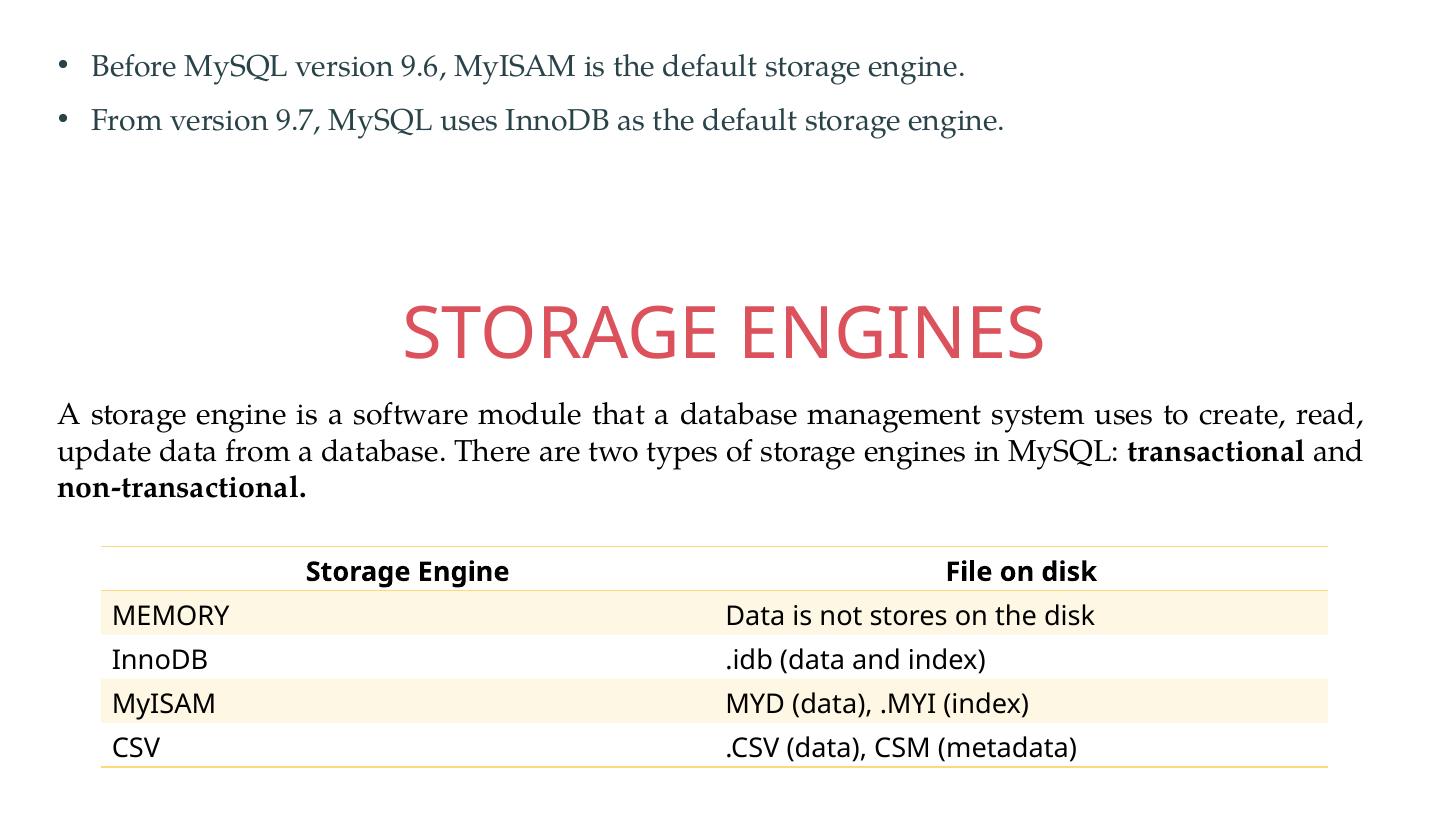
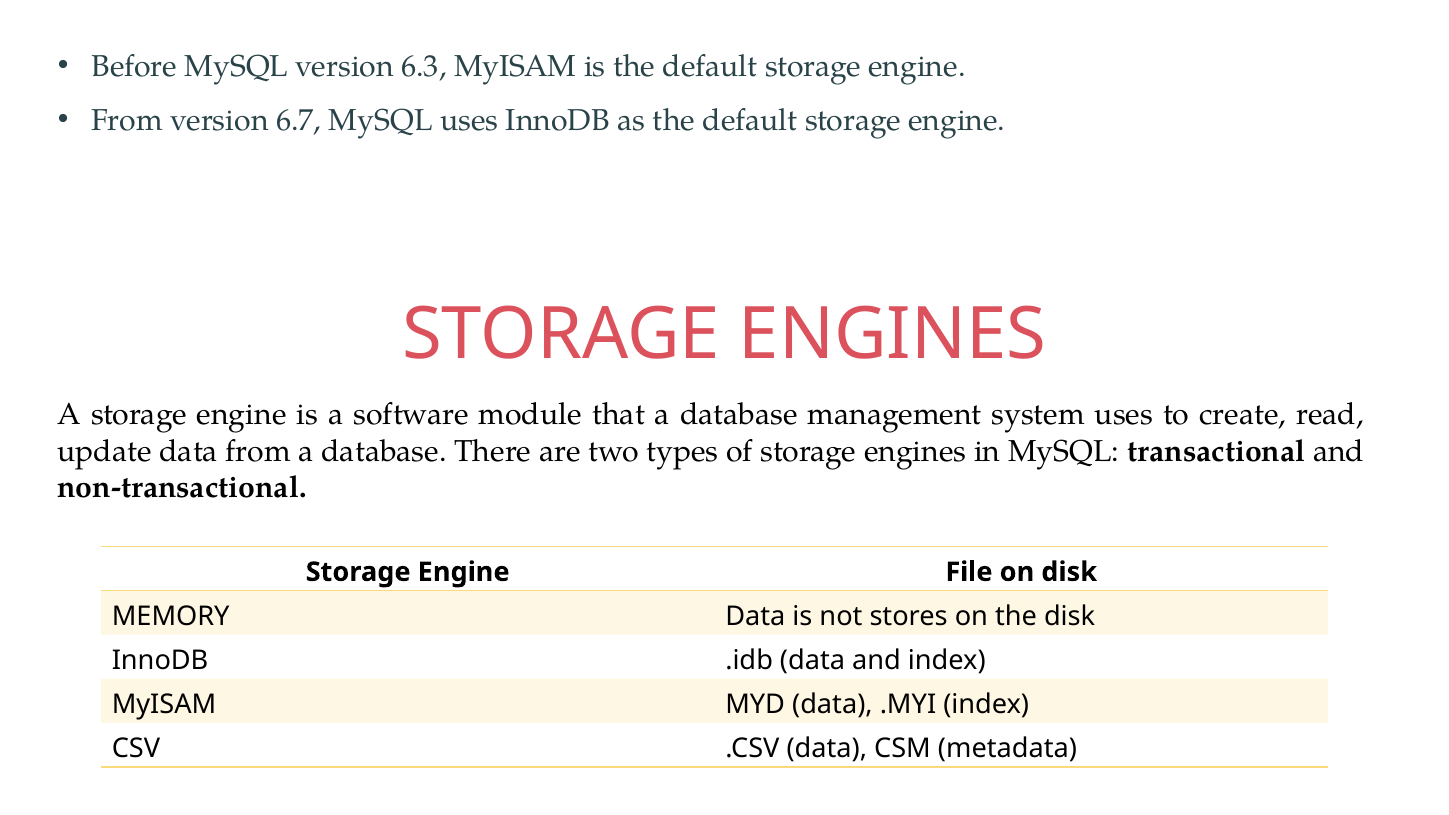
9.6: 9.6 -> 6.3 (424, 66)
9.7: 9.7 -> 6.7 (299, 121)
